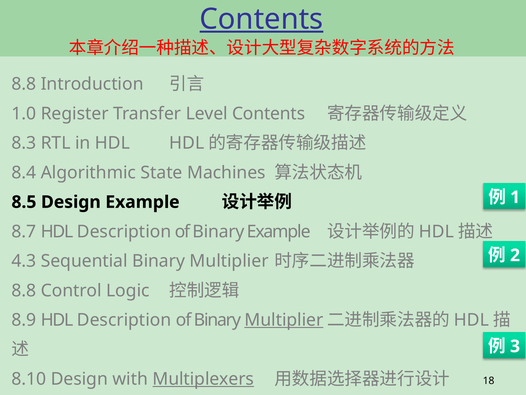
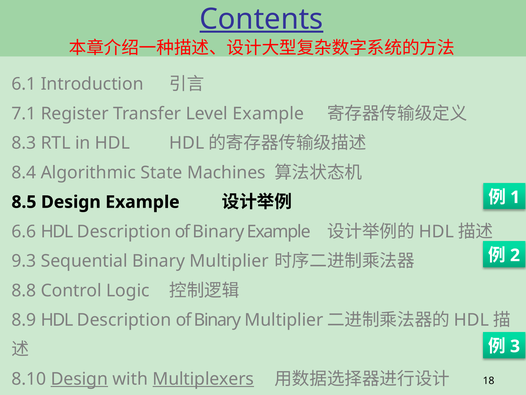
8.8: 8.8 -> 6.1 (24, 84)
1.0: 1.0 -> 7.1 (24, 113)
Level Contents: Contents -> Example (268, 113)
8.7: 8.7 -> 6.6 (24, 231)
4.3: 4.3 -> 9.3 (24, 261)
Multiplier underline: present -> none (284, 320)
Design underline: none -> present (79, 379)
